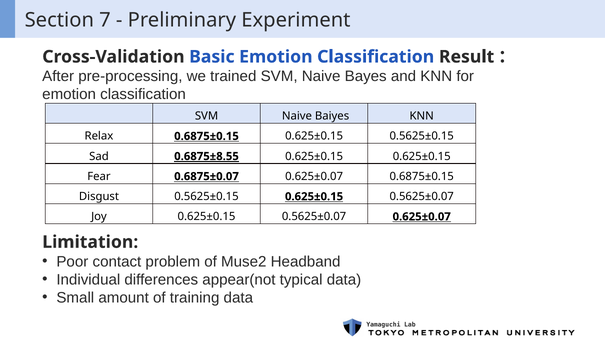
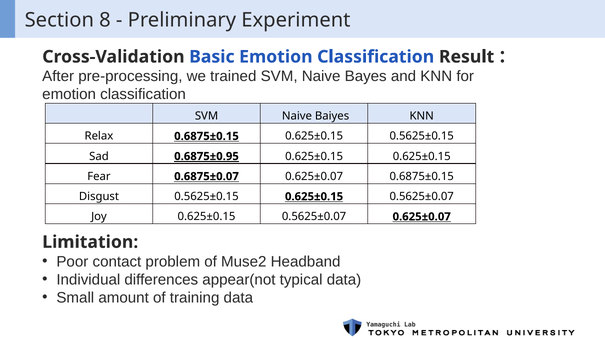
7: 7 -> 8 (105, 20)
0.6875±8.55: 0.6875±8.55 -> 0.6875±0.95 (206, 156)
